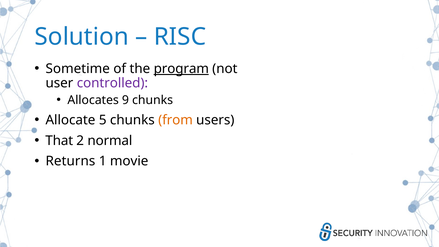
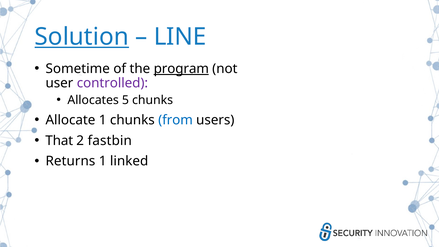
Solution underline: none -> present (82, 37)
RISC: RISC -> LINE (180, 37)
9: 9 -> 5 (125, 100)
Allocate 5: 5 -> 1 (103, 120)
from colour: orange -> blue (176, 120)
normal: normal -> fastbin (110, 141)
movie: movie -> linked (129, 161)
